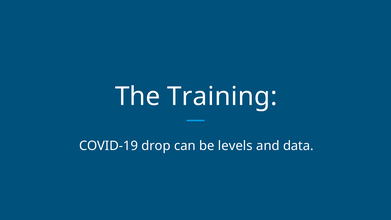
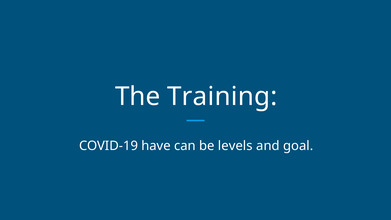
drop: drop -> have (156, 146)
data: data -> goal (298, 146)
